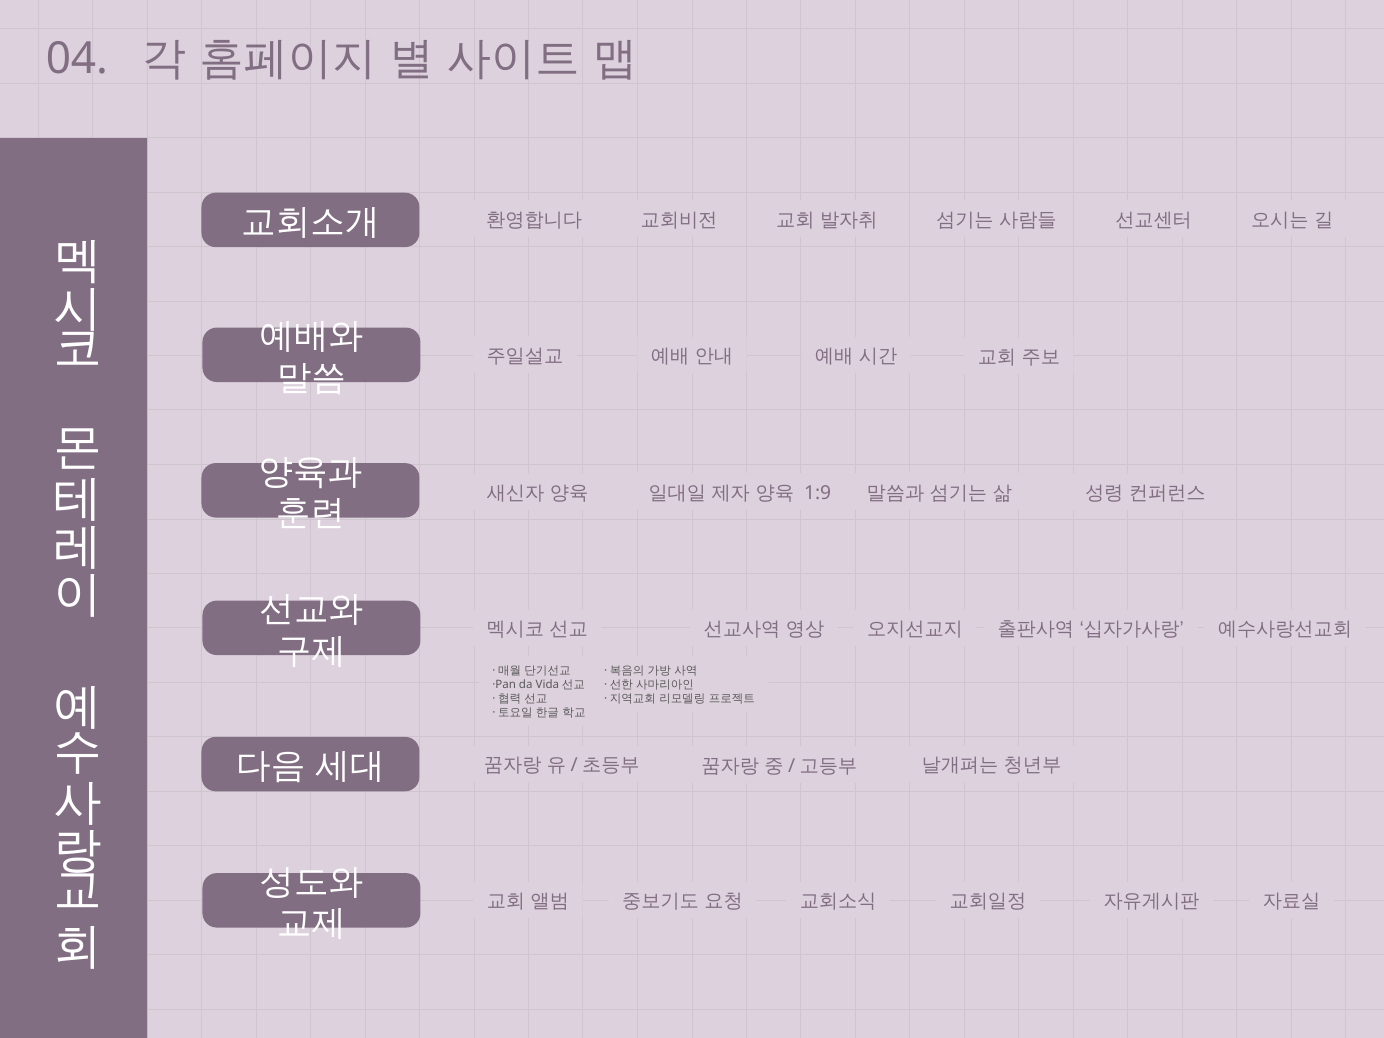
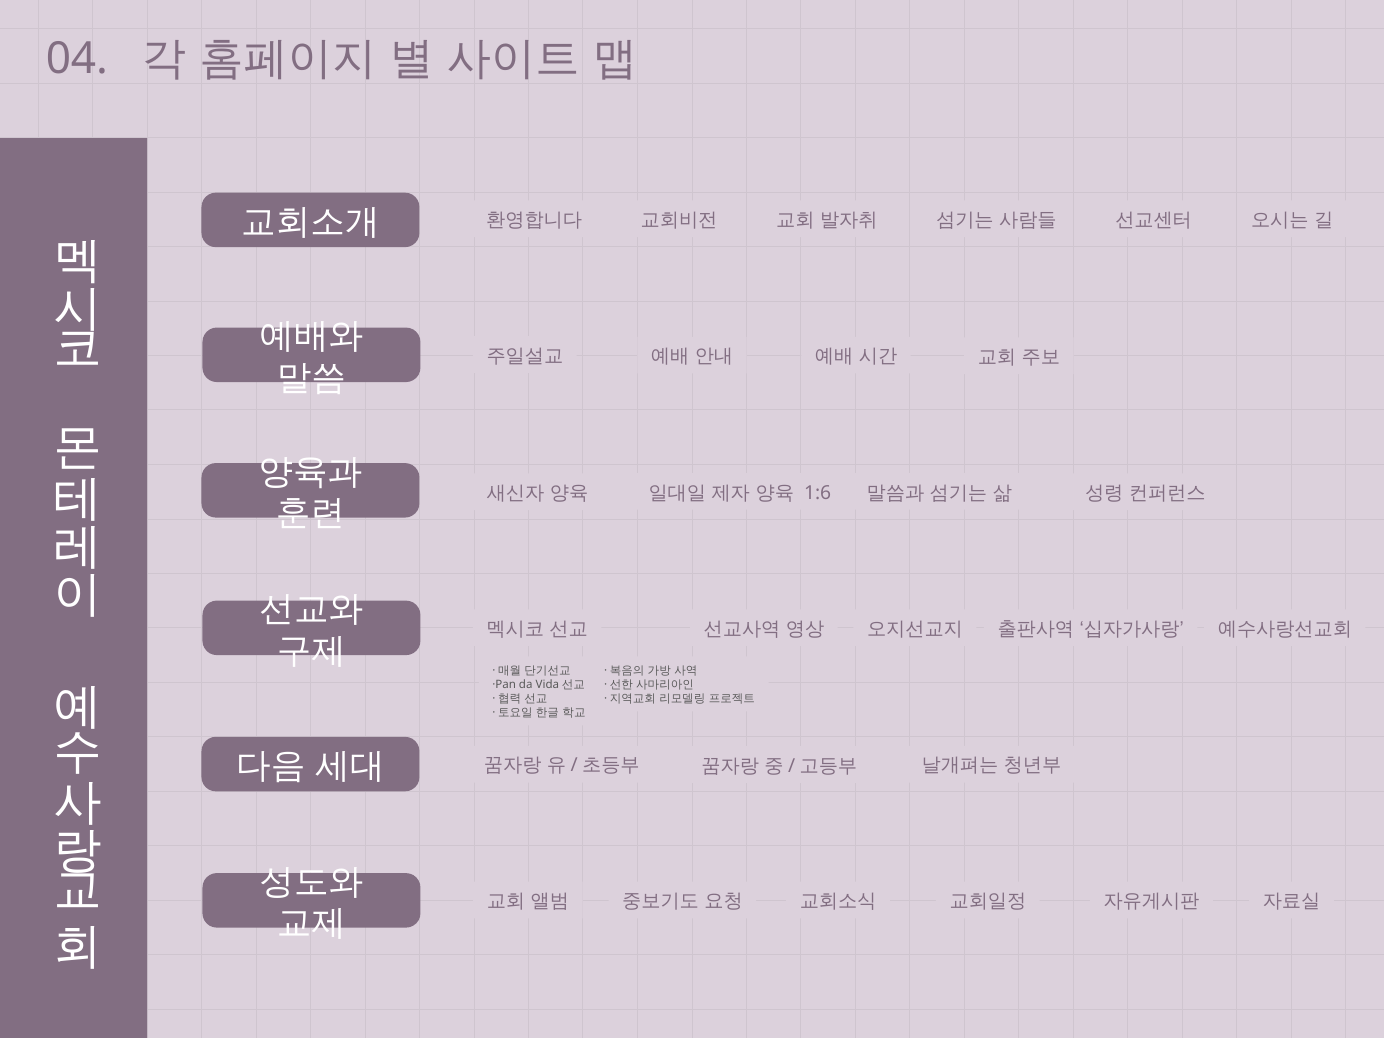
1:9: 1:9 -> 1:6 (818, 493)
